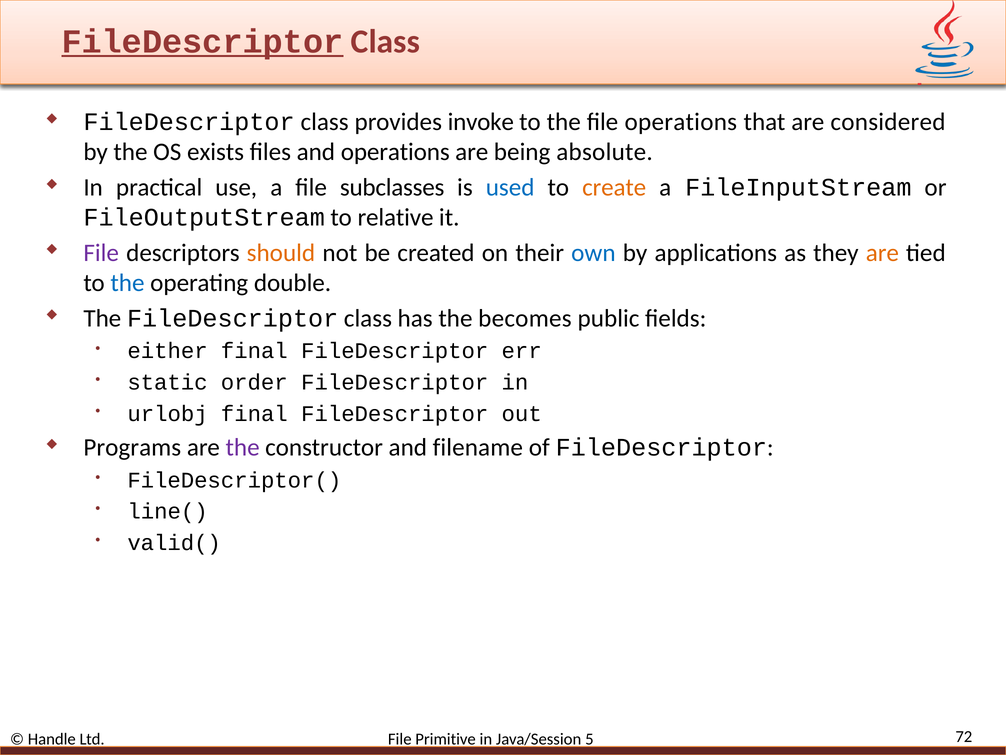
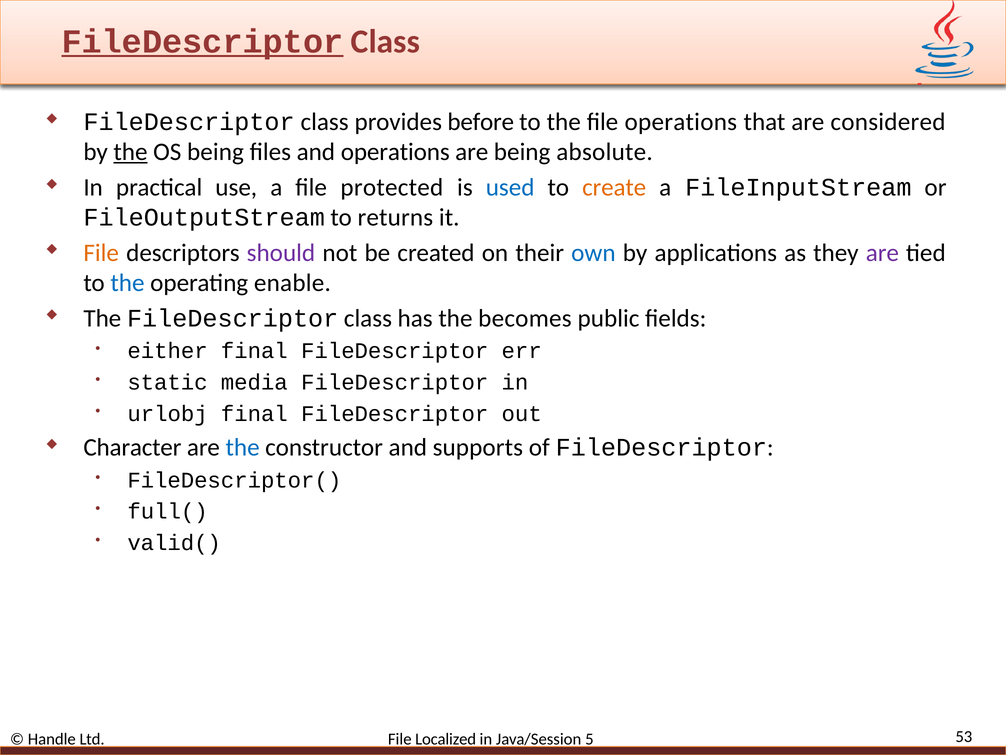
invoke: invoke -> before (481, 122)
the underline: none -> present (130, 152)
OS exists: exists -> being (215, 152)
subclasses: subclasses -> protected (392, 187)
relative: relative -> returns (395, 217)
File colour: purple -> orange (101, 253)
should colour: orange -> purple (281, 253)
are colour: orange -> purple (882, 253)
double: double -> enable (292, 283)
order: order -> media (254, 382)
Programs: Programs -> Character (132, 447)
the colour: purple -> blue (243, 447)
filename: filename -> supports (478, 447)
line(: line( -> full( (168, 511)
Primitive: Primitive -> Localized (446, 739)
72: 72 -> 53 (964, 736)
